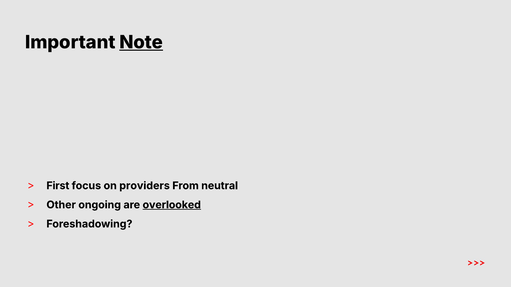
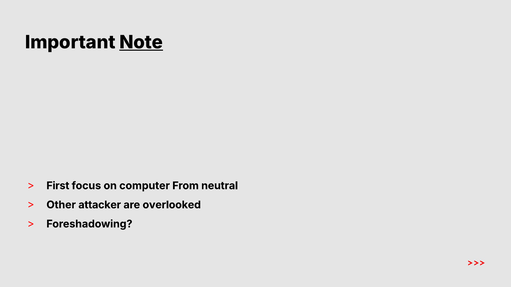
providers: providers -> computer (145, 186)
ongoing: ongoing -> attacker (100, 205)
overlooked underline: present -> none (172, 205)
